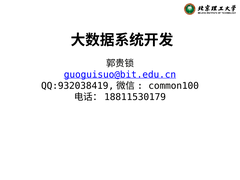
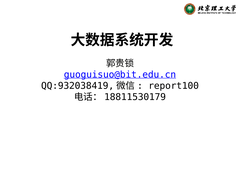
common100: common100 -> report100 (174, 86)
